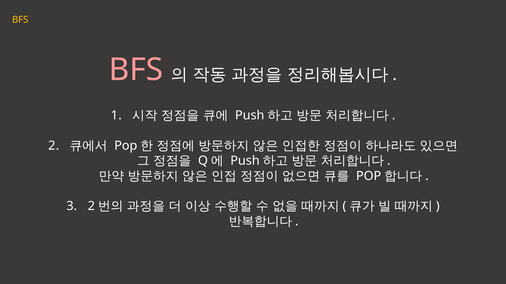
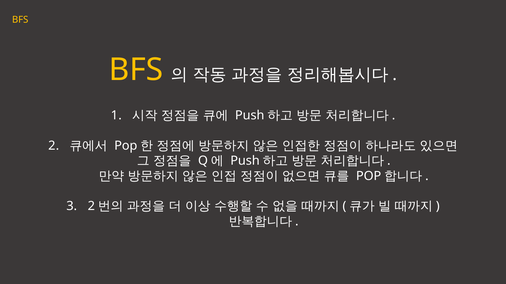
BFS colour: pink -> yellow (136, 70)
